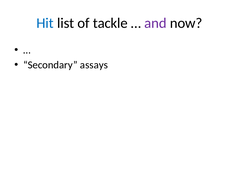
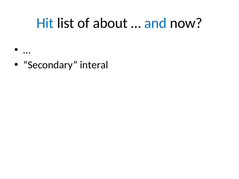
tackle: tackle -> about (110, 23)
and colour: purple -> blue (155, 23)
assays: assays -> interal (94, 65)
